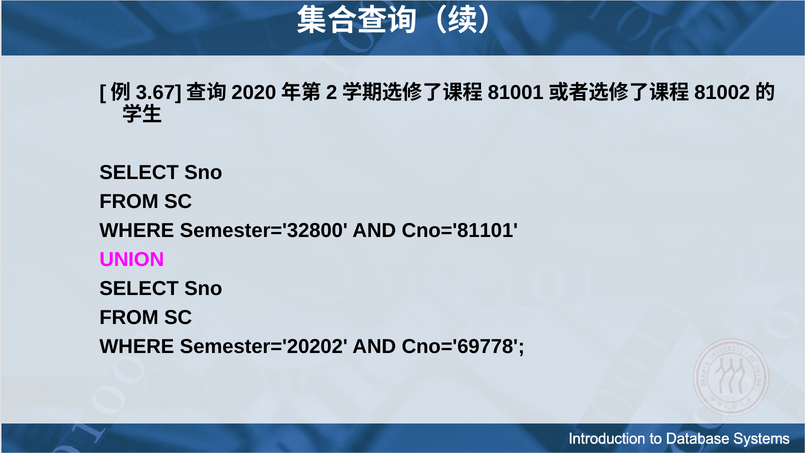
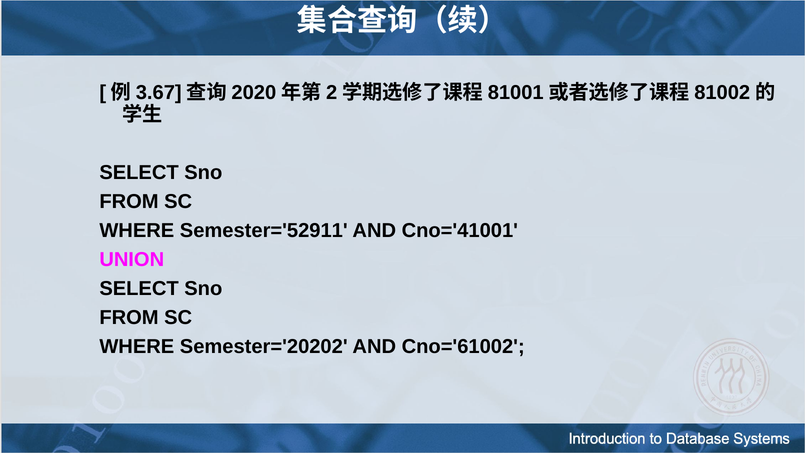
Semester='32800: Semester='32800 -> Semester='52911 (264, 231)
Cno='81101: Cno='81101 -> Cno='41001 (460, 231)
Cno='69778: Cno='69778 -> Cno='61002 (463, 347)
